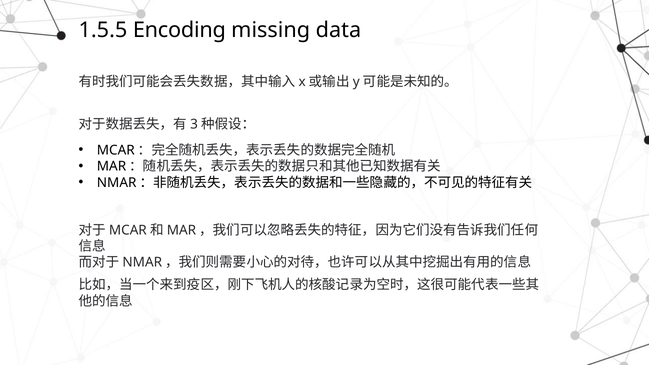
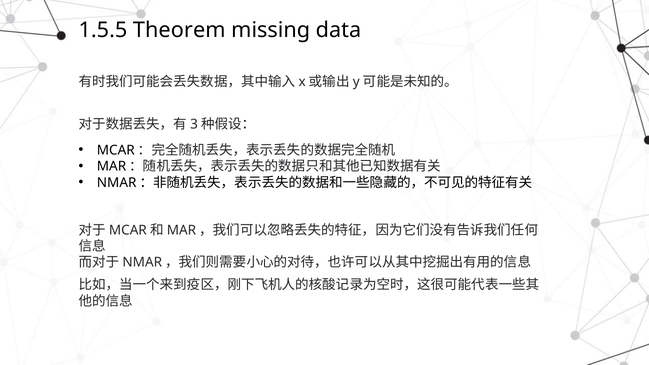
Encoding: Encoding -> Theorem (179, 30)
